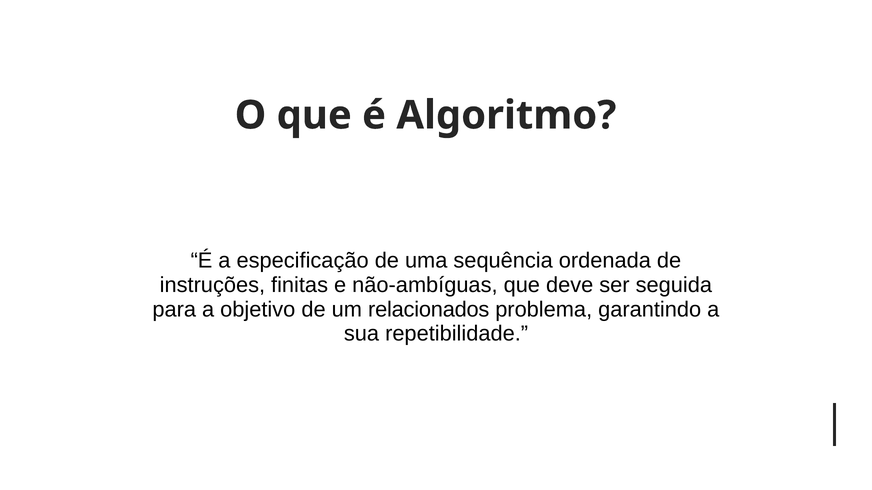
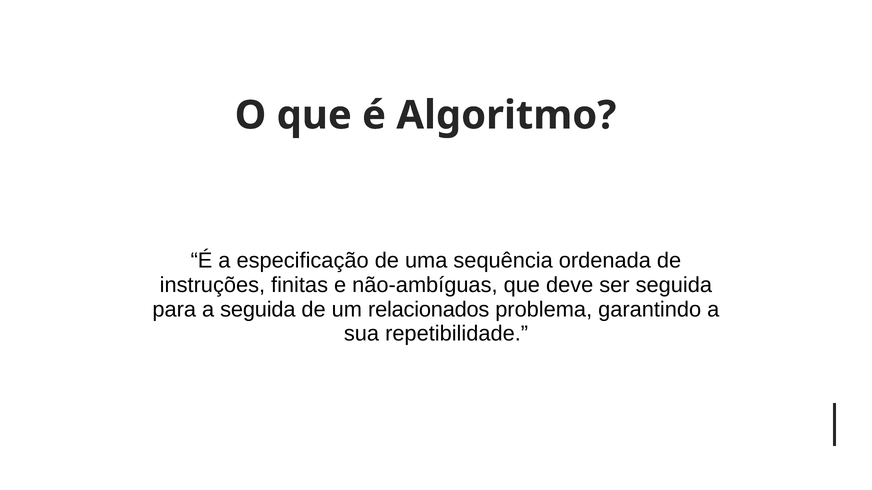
a objetivo: objetivo -> seguida (258, 310)
